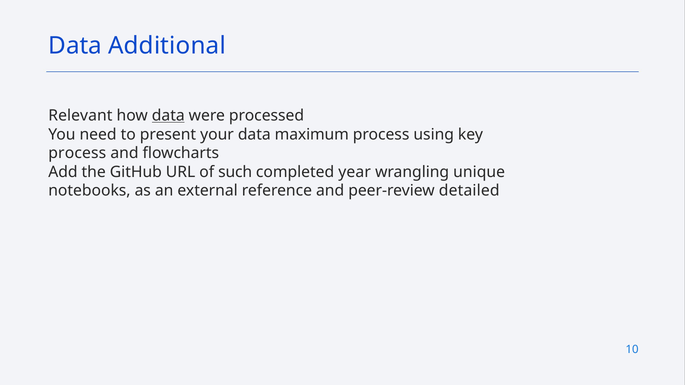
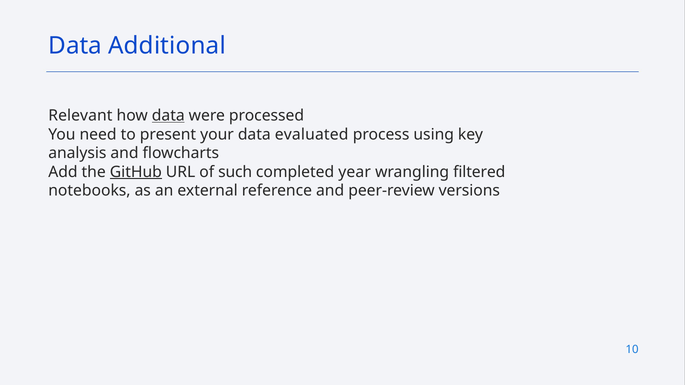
maximum: maximum -> evaluated (312, 134)
process: process -> analysis (77, 153)
GitHub underline: none -> present (136, 172)
unique: unique -> filtered (479, 172)
detailed: detailed -> versions (469, 191)
